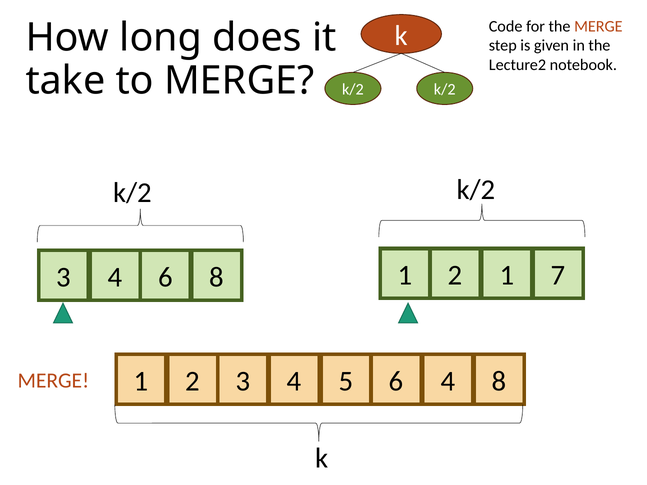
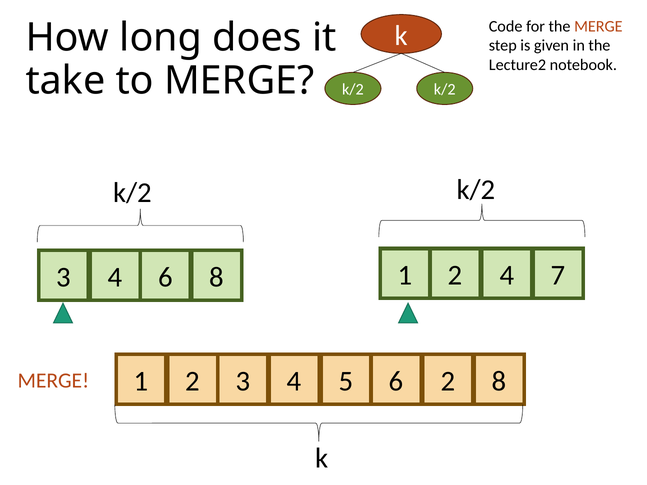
2 1: 1 -> 4 (507, 276)
6 4: 4 -> 2 (448, 382)
